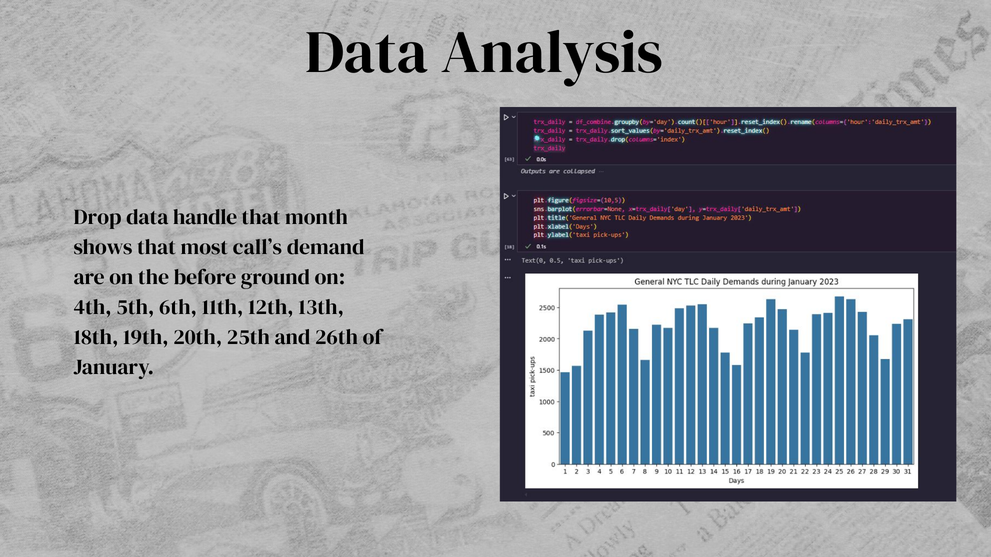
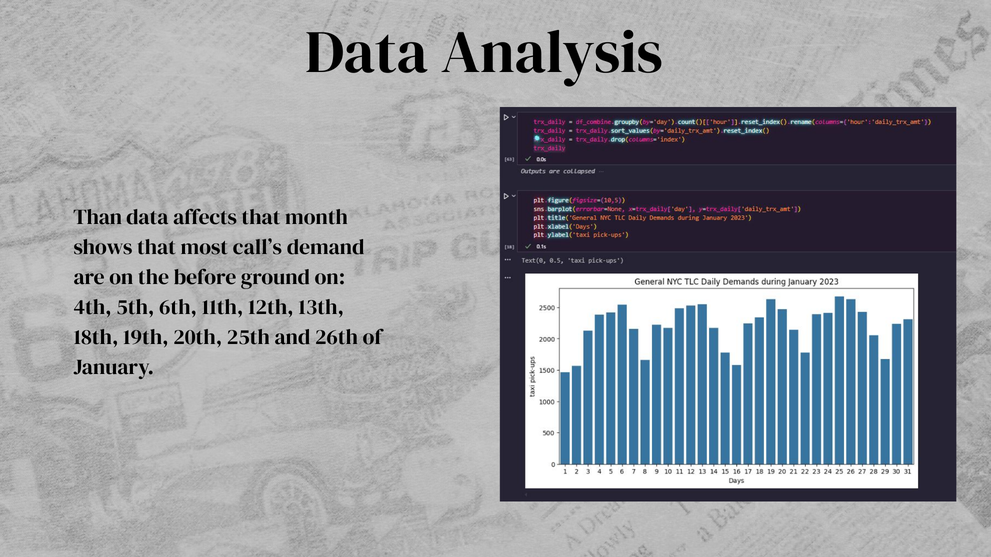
Drop: Drop -> Than (98, 217)
handle: handle -> affects (205, 217)
